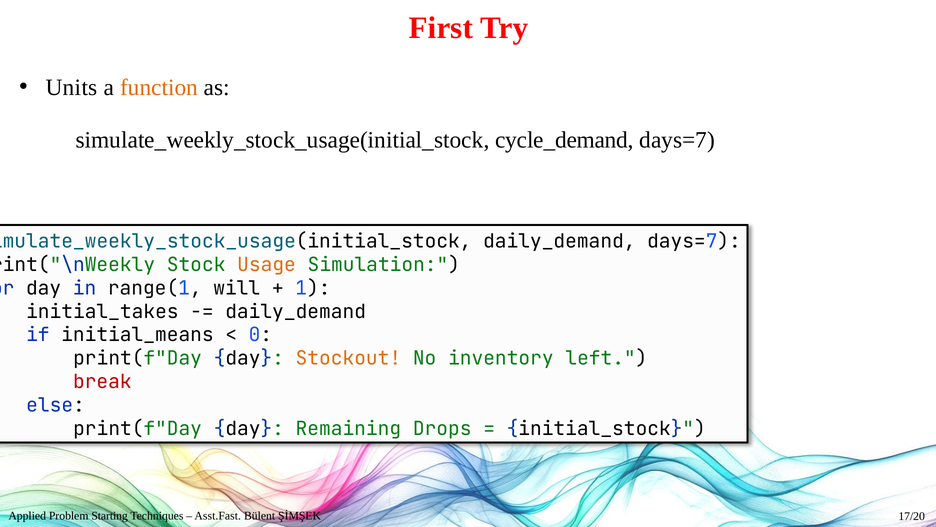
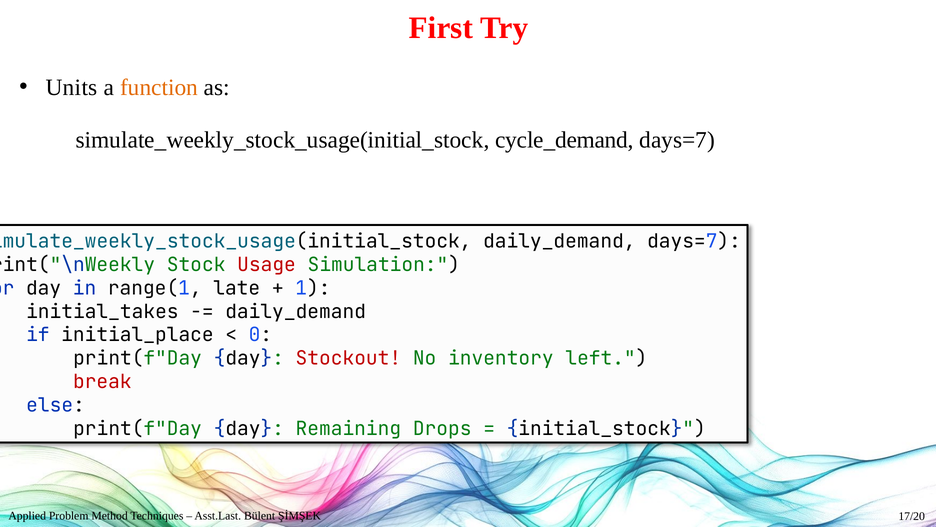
Usage colour: orange -> red (267, 264)
will: will -> late (237, 288)
initial_means: initial_means -> initial_place (137, 335)
Stockout colour: orange -> red (348, 358)
Starting: Starting -> Method (110, 515)
Asst.Fast: Asst.Fast -> Asst.Last (218, 515)
